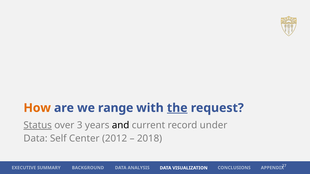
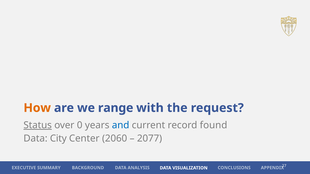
the underline: present -> none (177, 108)
3: 3 -> 0 (80, 126)
and colour: black -> blue (121, 126)
under: under -> found (214, 126)
Self: Self -> City (58, 139)
2012: 2012 -> 2060 (115, 139)
2018: 2018 -> 2077 (150, 139)
